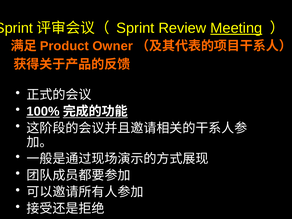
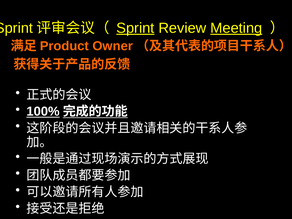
Sprint underline: none -> present (135, 28)
